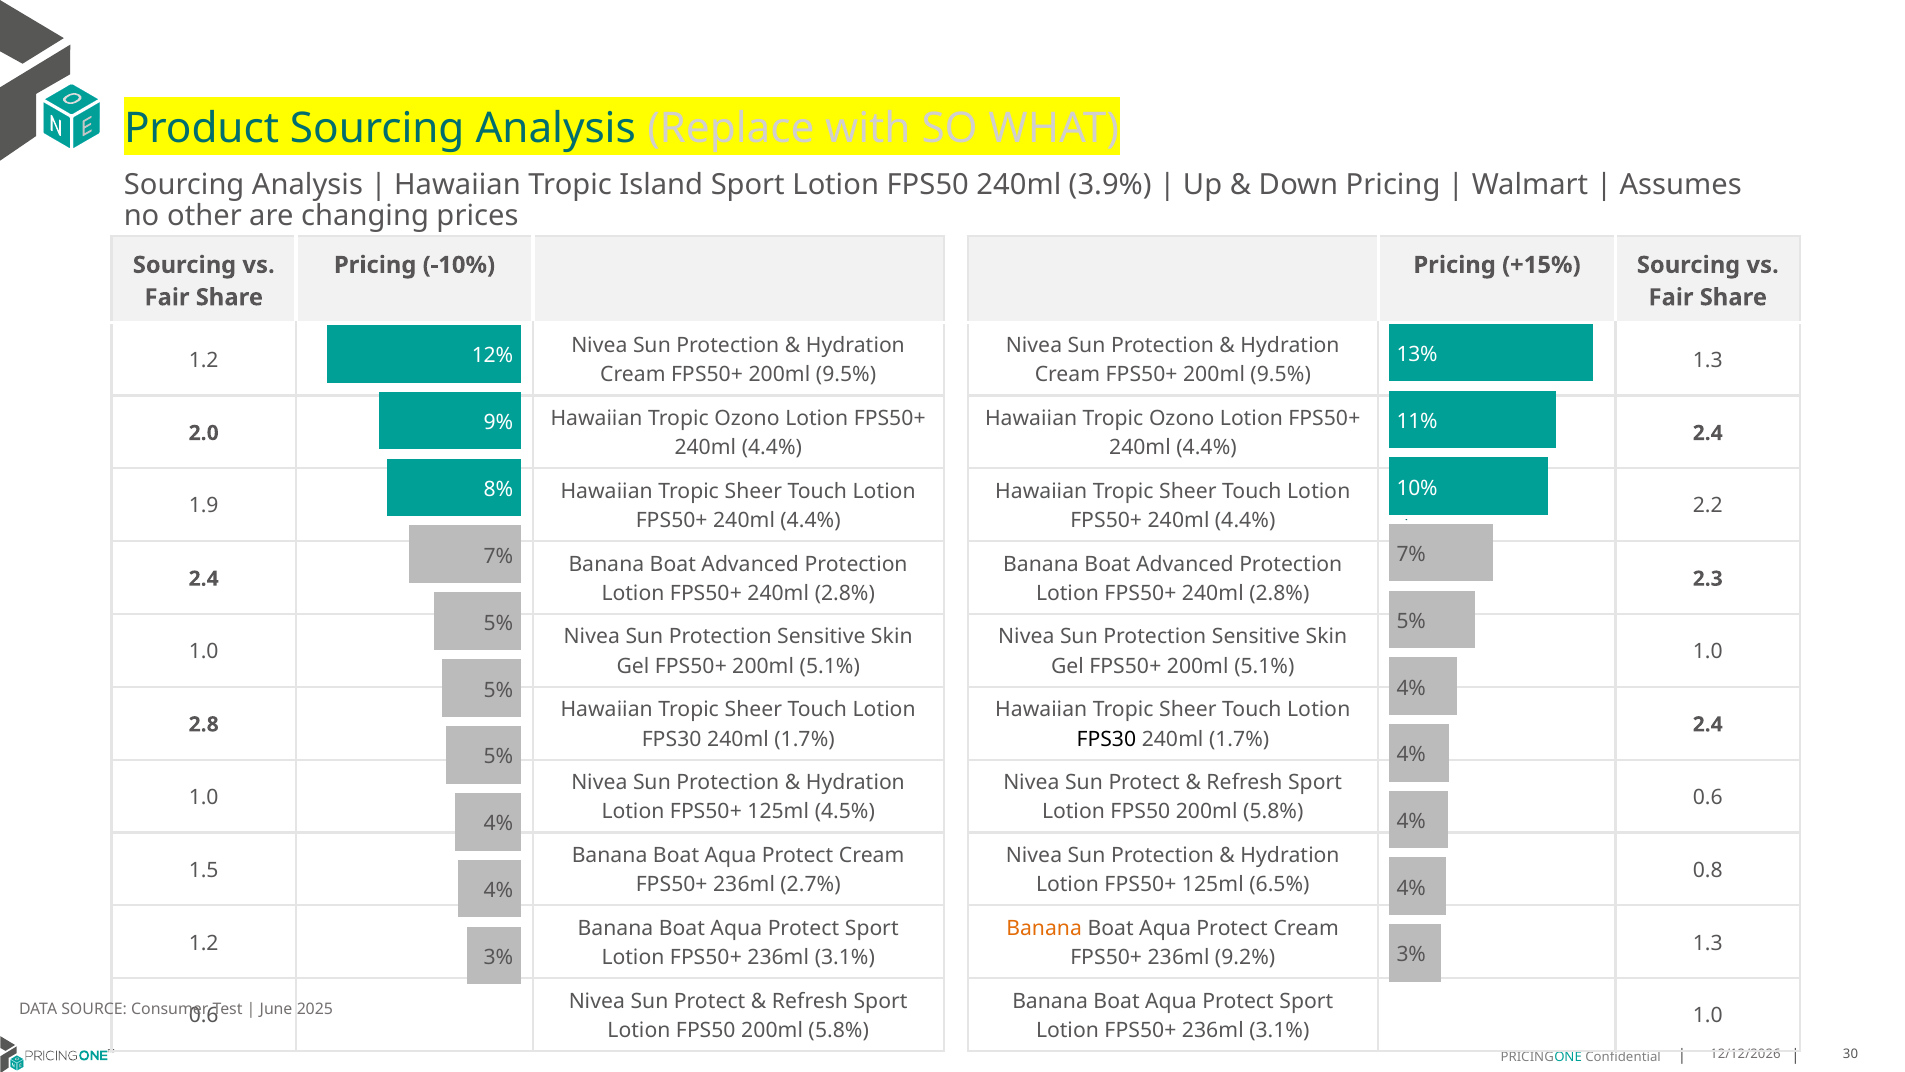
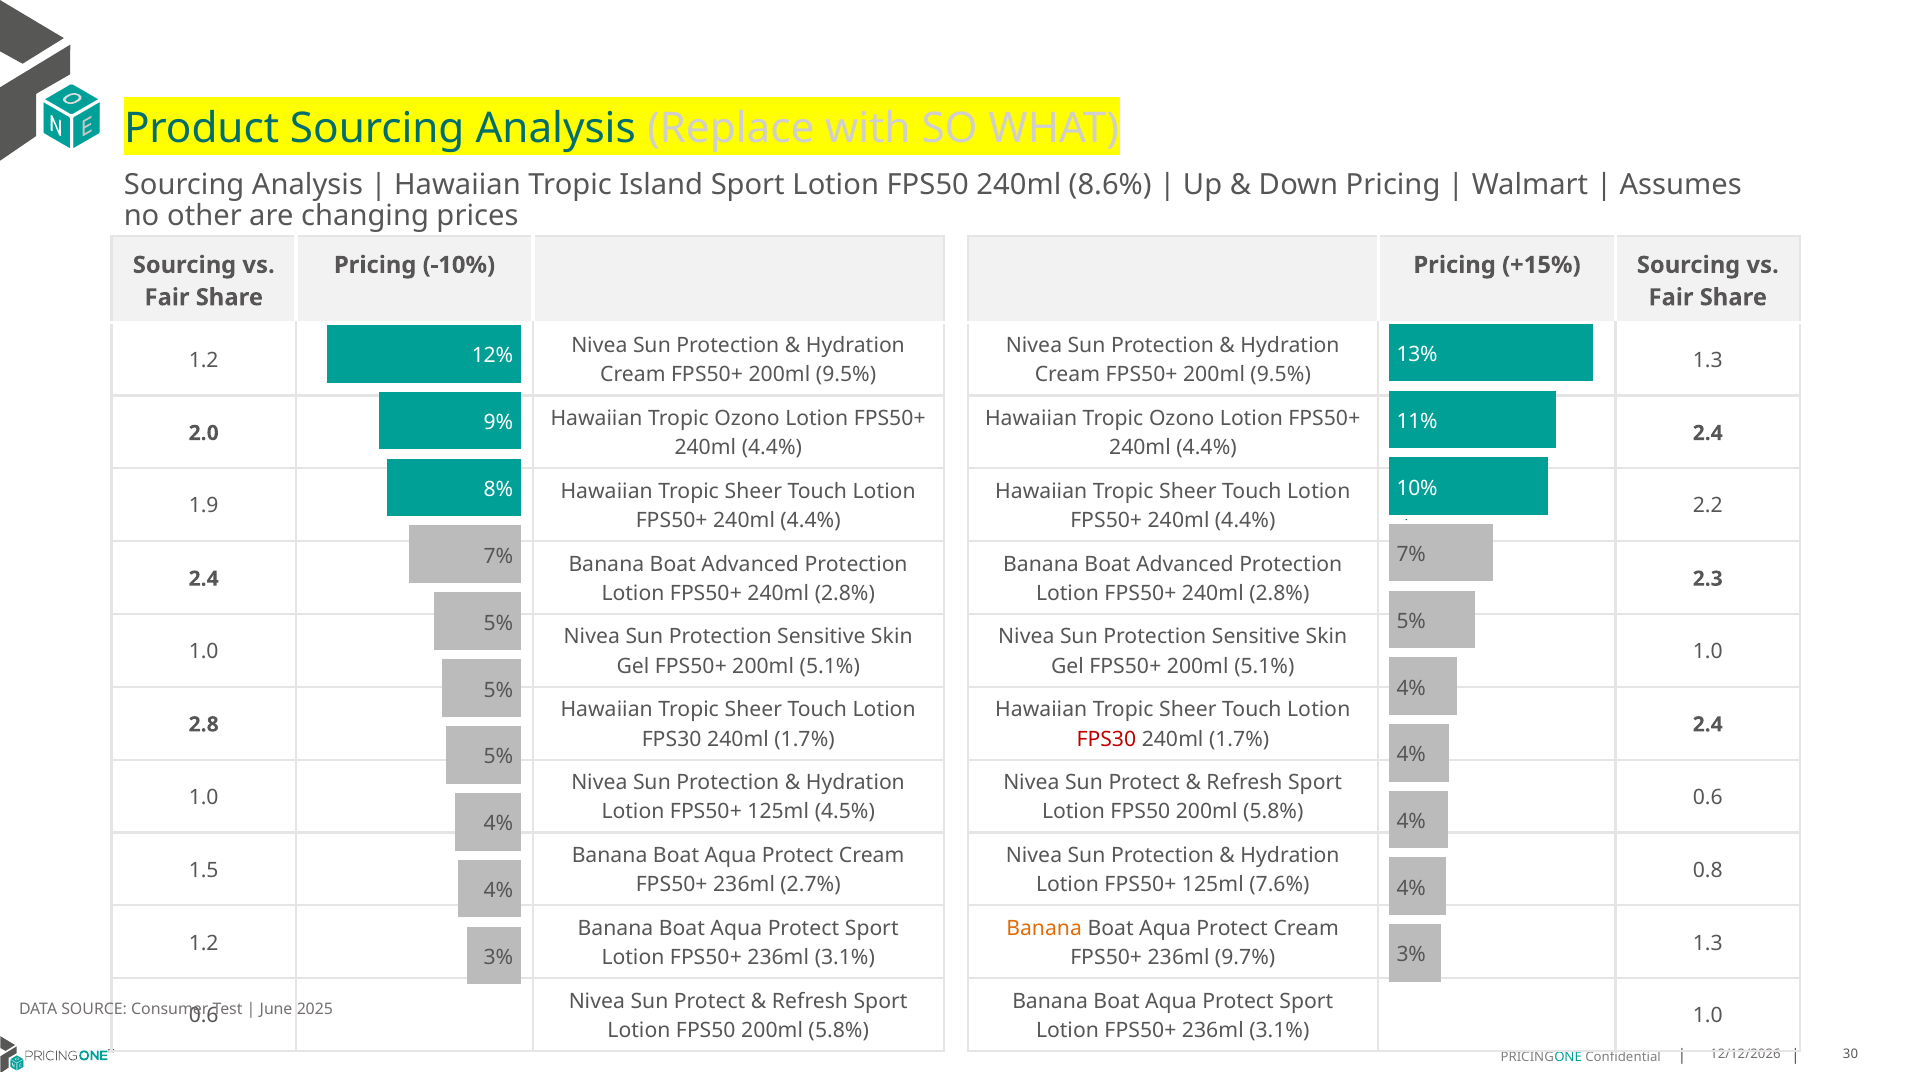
3.9%: 3.9% -> 8.6% (1110, 184)
FPS30 colour: black -> red (1106, 739)
6.5%: 6.5% -> 7.6% (1279, 884)
9.2%: 9.2% -> 9.7% (1245, 957)
